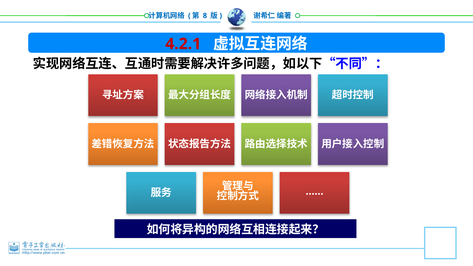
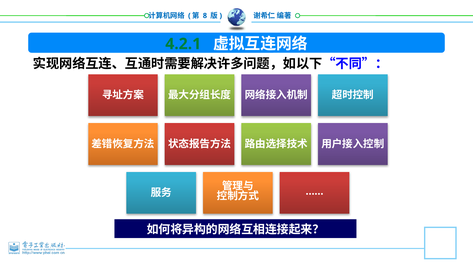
4.2.1 colour: red -> green (183, 44)
